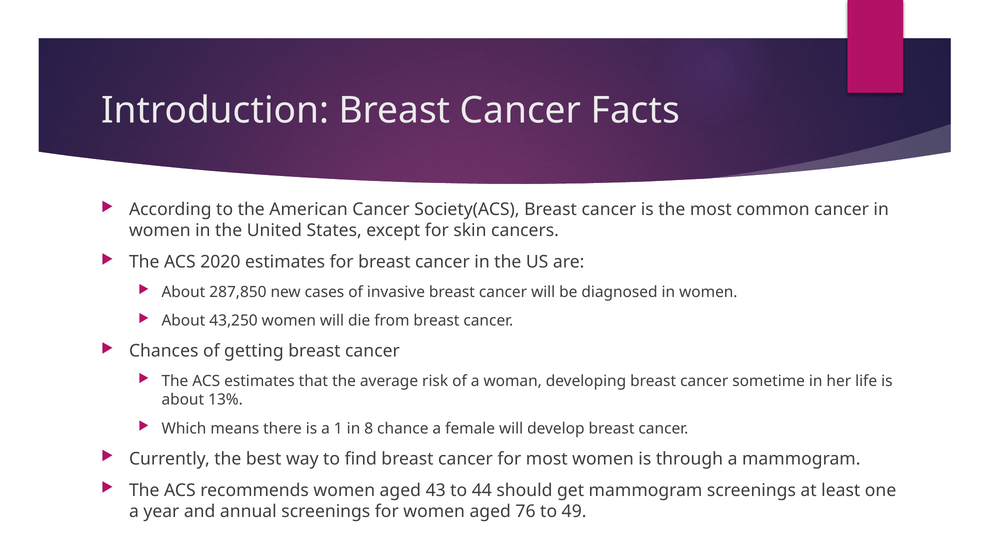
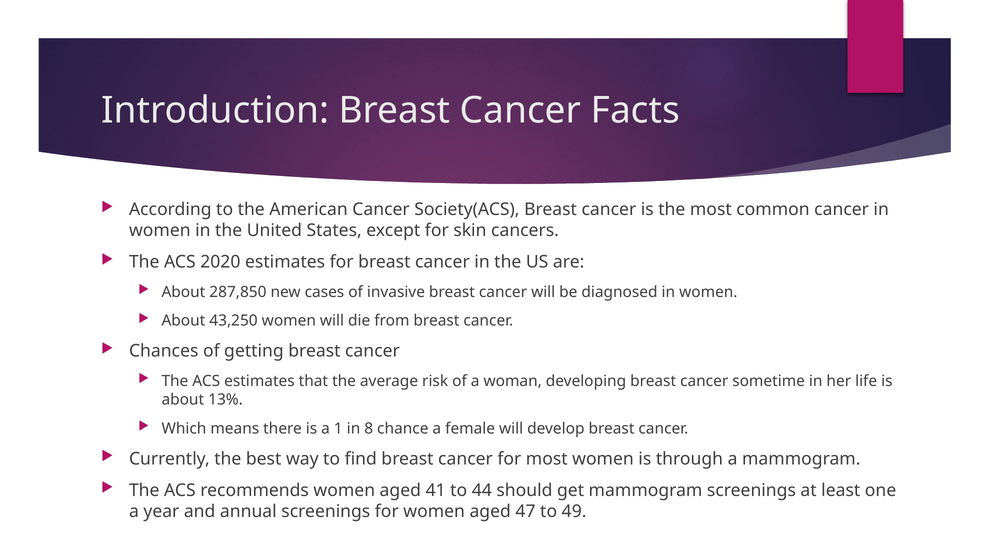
43: 43 -> 41 (436, 490)
76: 76 -> 47 (526, 511)
